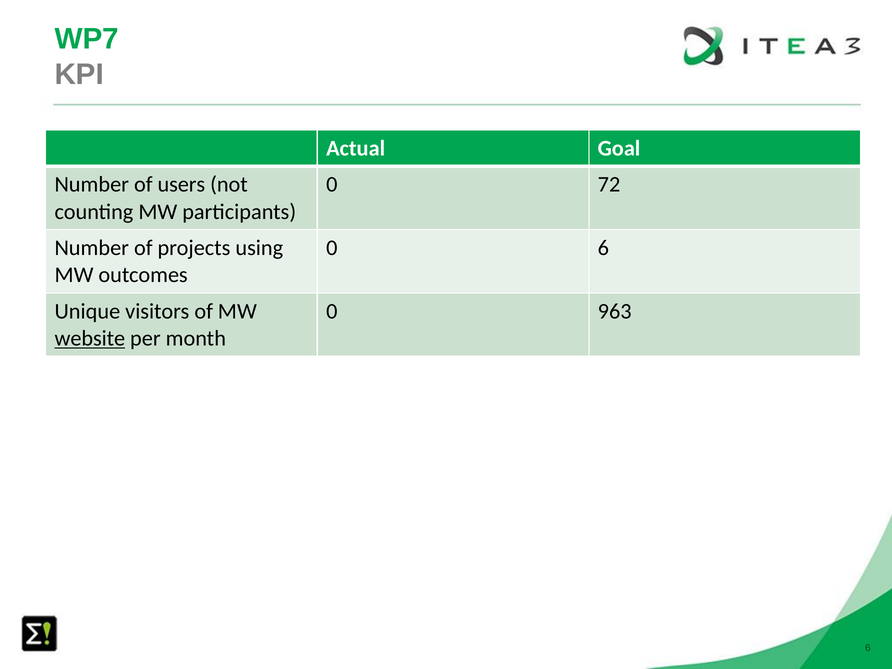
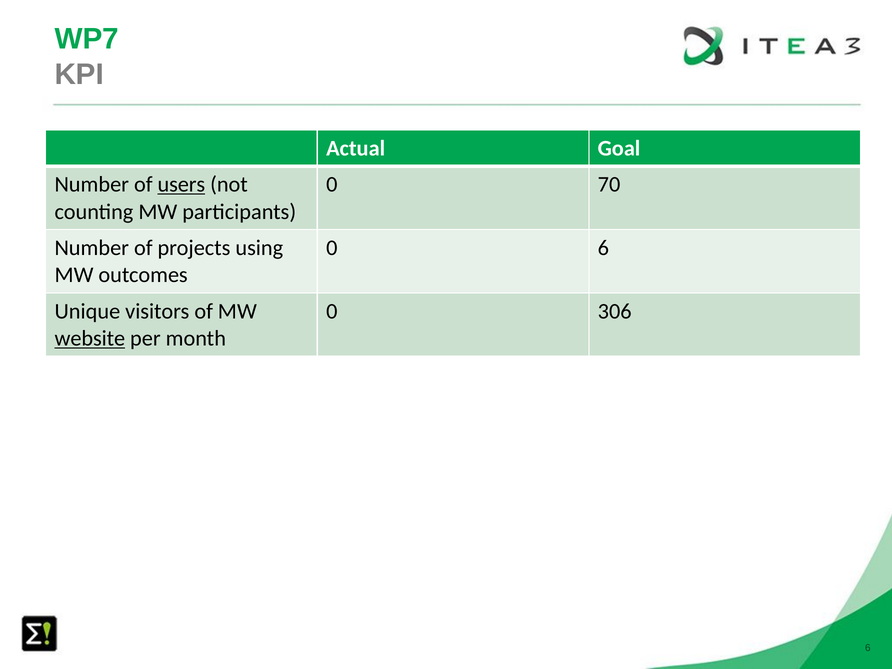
users underline: none -> present (181, 184)
72: 72 -> 70 (609, 184)
963: 963 -> 306 (615, 311)
